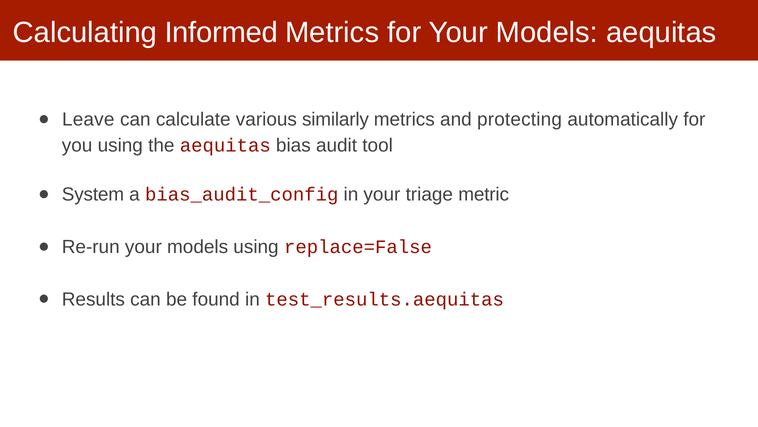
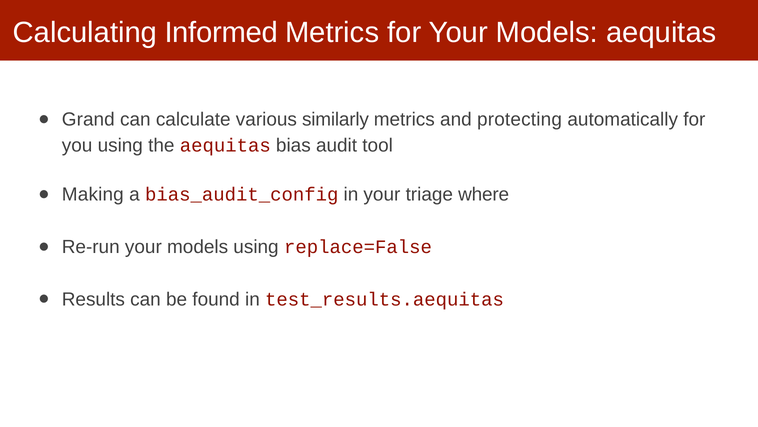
Leave: Leave -> Grand (88, 119)
System: System -> Making (93, 194)
metric: metric -> where (484, 194)
